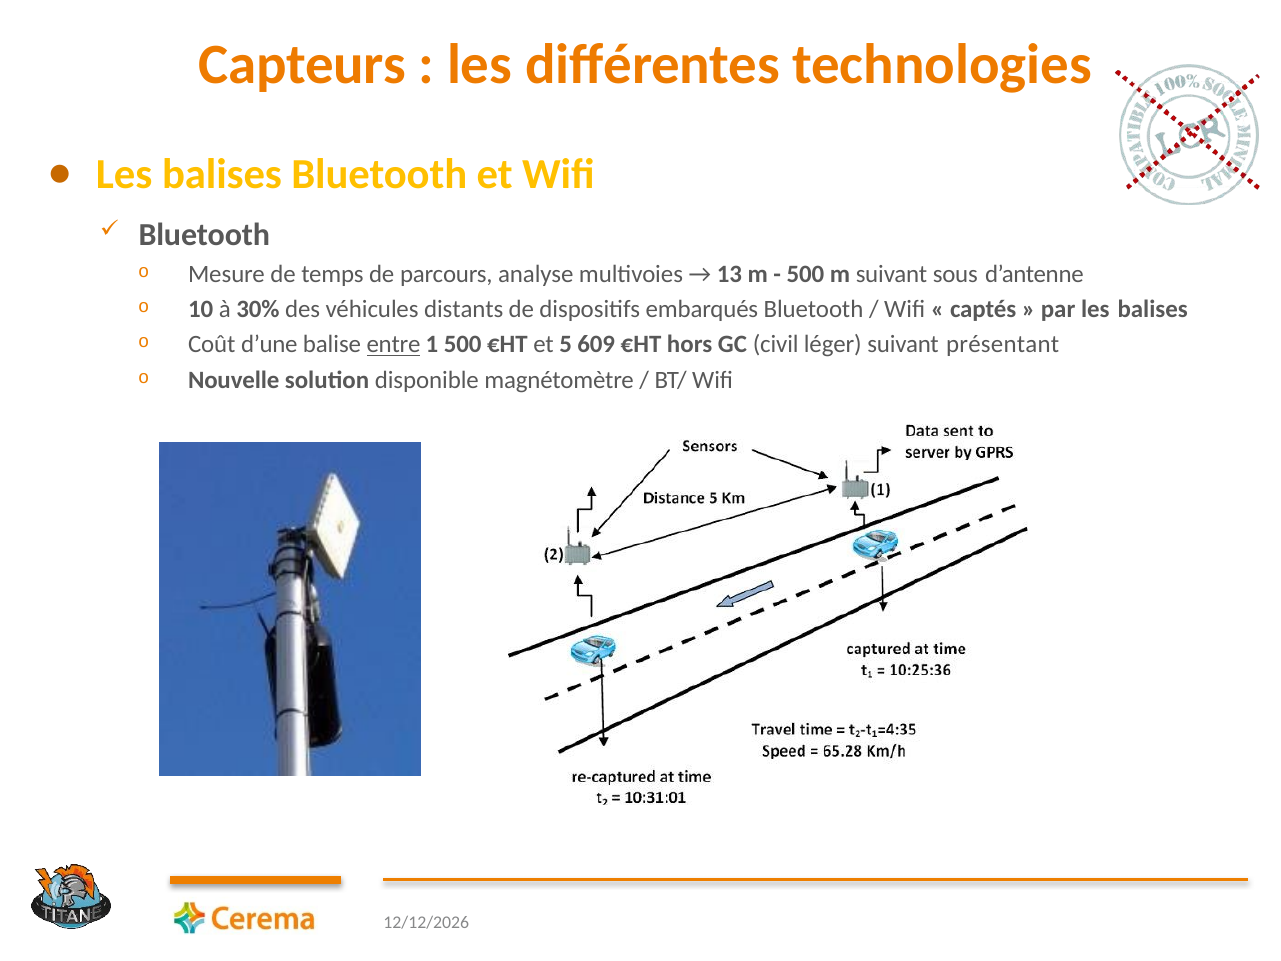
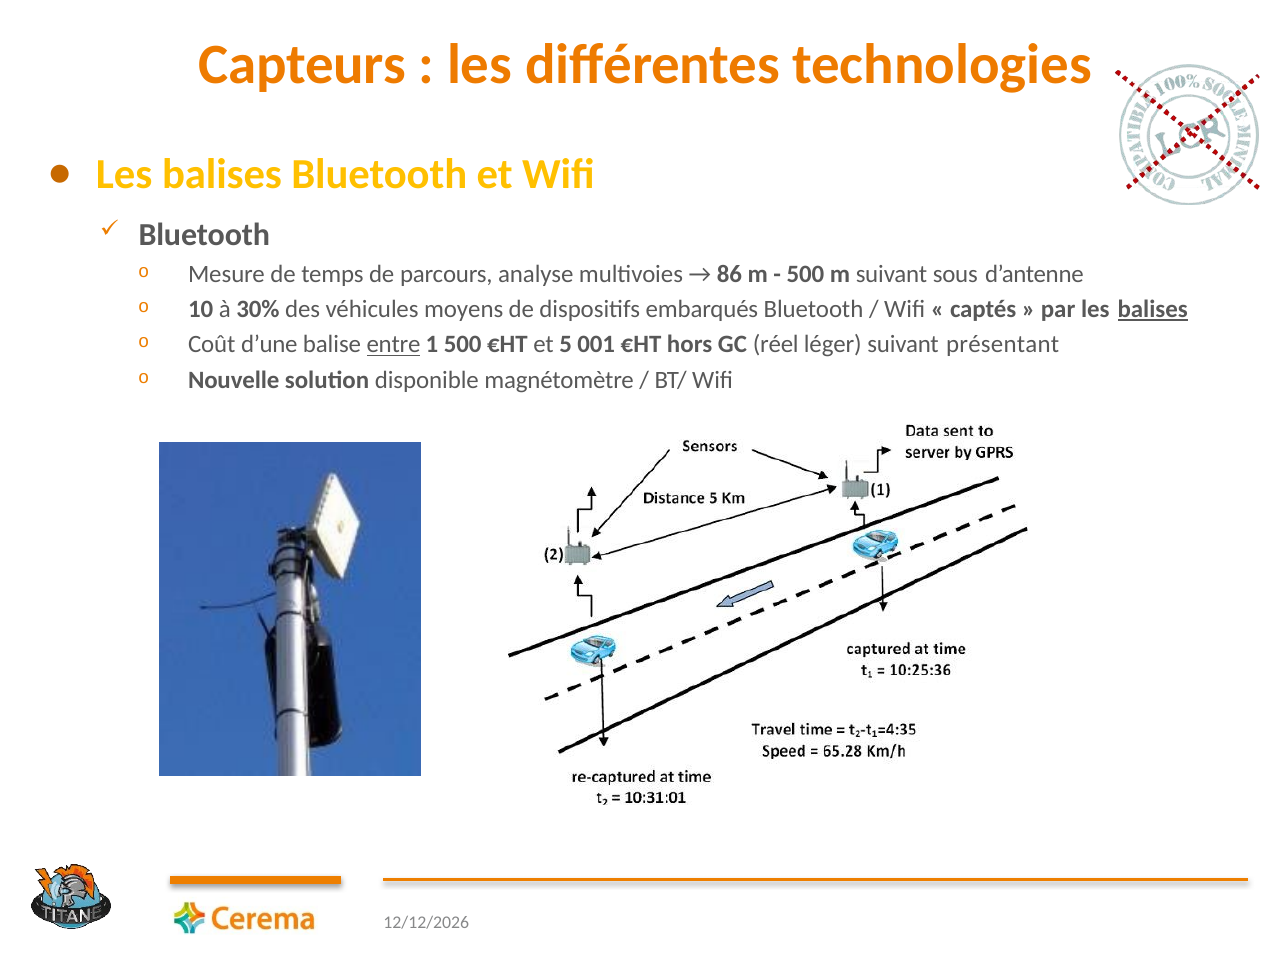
13: 13 -> 86 (729, 274)
distants: distants -> moyens (464, 309)
balises underline: none -> present (1153, 309)
609: 609 -> 001 (596, 345)
civil: civil -> réel (776, 345)
